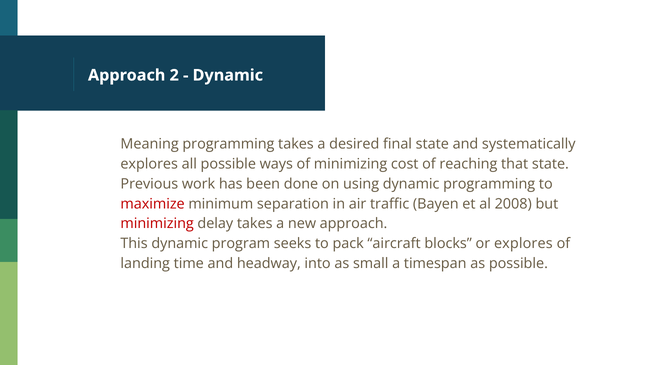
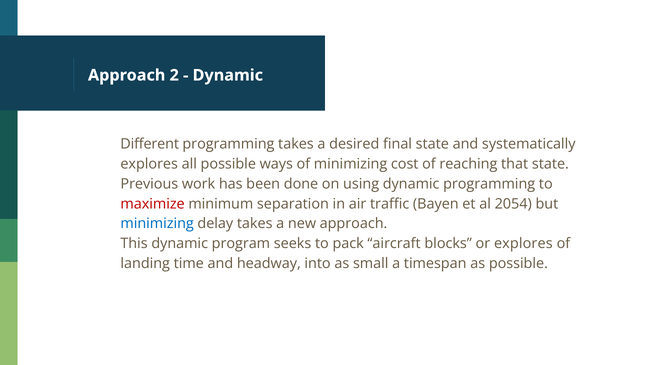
Meaning: Meaning -> Different (150, 144)
2008: 2008 -> 2054 (513, 204)
minimizing colour: red -> blue (157, 224)
